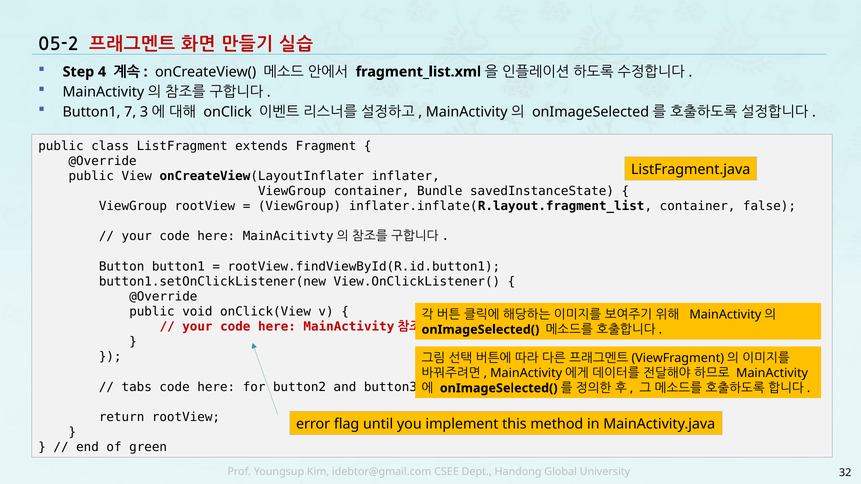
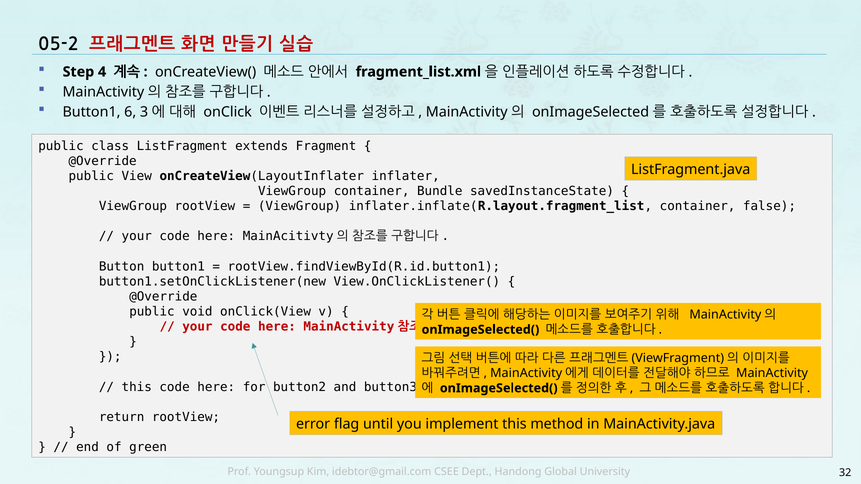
7: 7 -> 6 (130, 112)
tabs: tabs -> this (137, 387)
